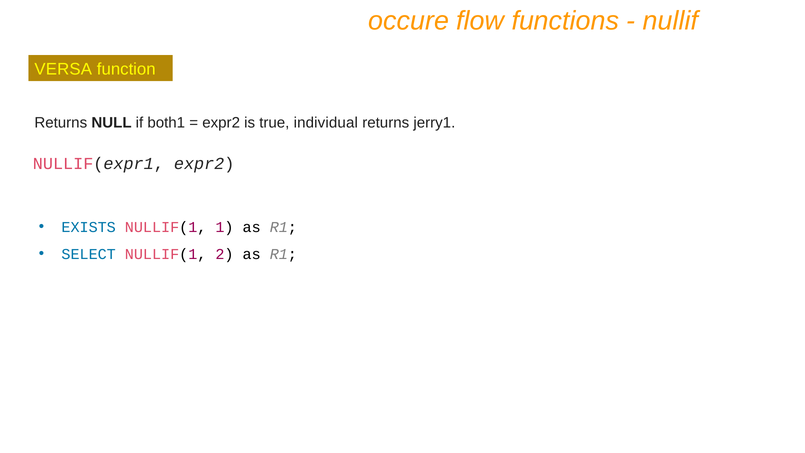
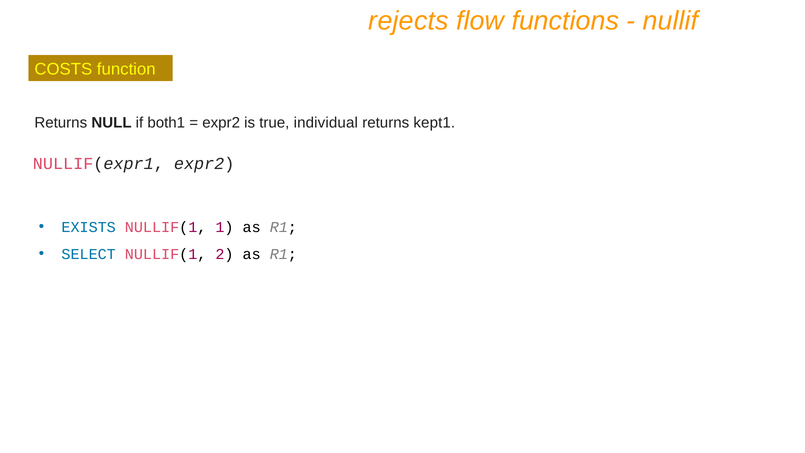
occure: occure -> rejects (409, 21)
VERSA: VERSA -> COSTS (63, 69)
jerry1: jerry1 -> kept1 (434, 123)
